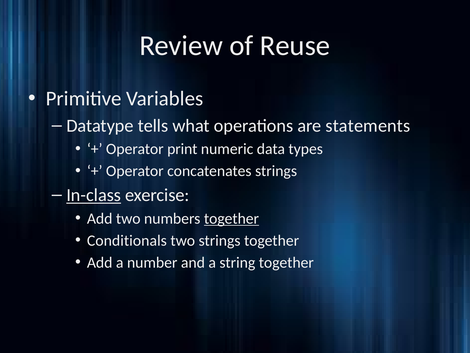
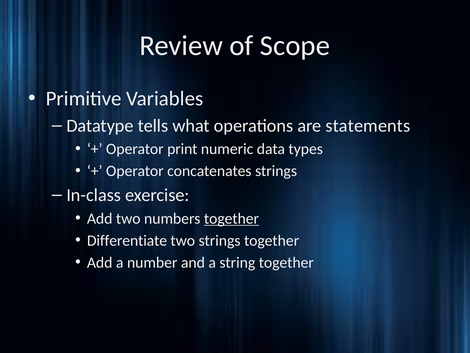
Reuse: Reuse -> Scope (295, 45)
In-class underline: present -> none (94, 195)
Conditionals: Conditionals -> Differentiate (127, 240)
